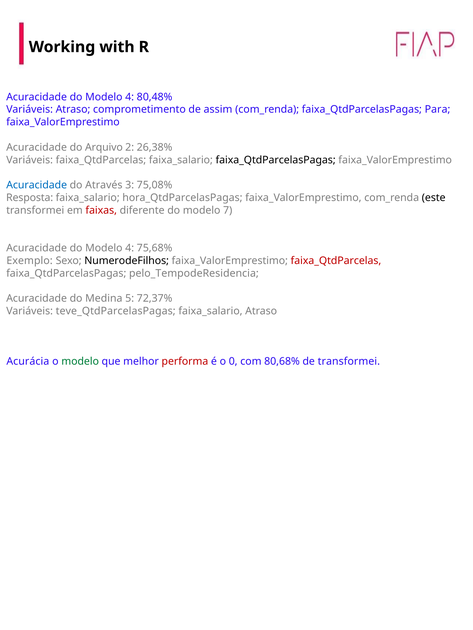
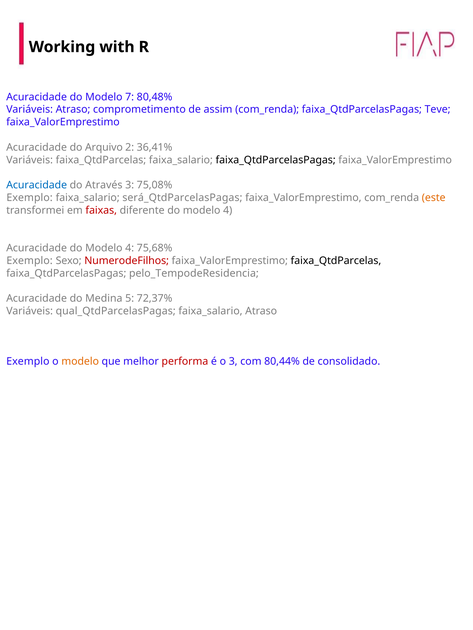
4: 4 -> 7 (130, 97)
Para: Para -> Teve (438, 110)
26,38%: 26,38% -> 36,41% (155, 147)
Resposta: Resposta -> Exemplo (30, 198)
hora_QtdParcelasPagas: hora_QtdParcelasPagas -> será_QtdParcelasPagas (182, 198)
este colour: black -> orange (434, 198)
diferente do modelo 7: 7 -> 4 (228, 211)
NumerodeFilhos colour: black -> red (127, 261)
faixa_QtdParcelas colour: red -> black (336, 261)
teve_QtdParcelasPagas: teve_QtdParcelasPagas -> qual_QtdParcelasPagas (116, 311)
Acurácia: Acurácia -> Exemplo (28, 362)
modelo colour: green -> orange (80, 362)
o 0: 0 -> 3 (233, 362)
80,68%: 80,68% -> 80,44% (282, 362)
de transformei: transformei -> consolidado (349, 362)
